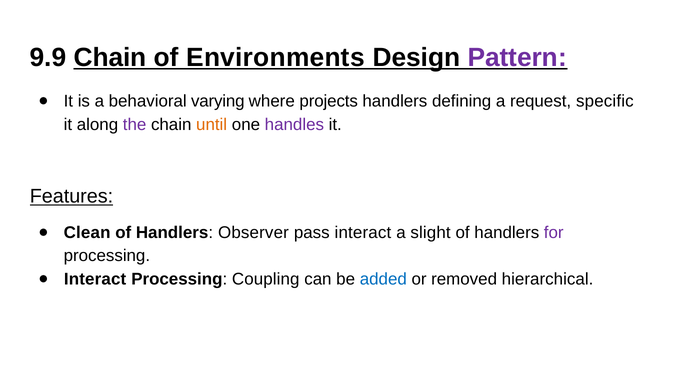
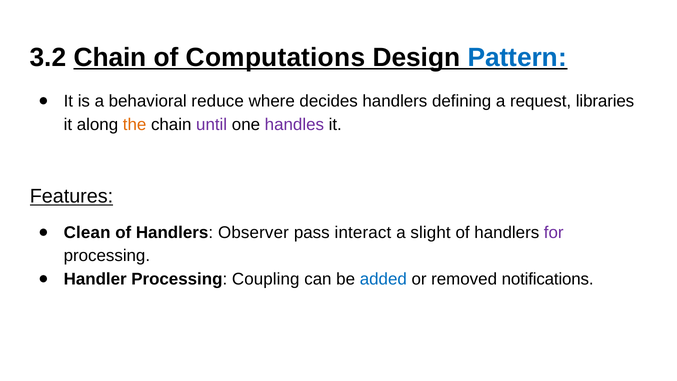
9.9: 9.9 -> 3.2 (48, 57)
Environments: Environments -> Computations (276, 57)
Pattern colour: purple -> blue (517, 57)
varying: varying -> reduce (218, 101)
projects: projects -> decides (329, 101)
specific: specific -> libraries (605, 101)
the colour: purple -> orange (135, 125)
until colour: orange -> purple (212, 125)
Interact: Interact -> Handler (95, 279)
hierarchical: hierarchical -> notifications (548, 279)
